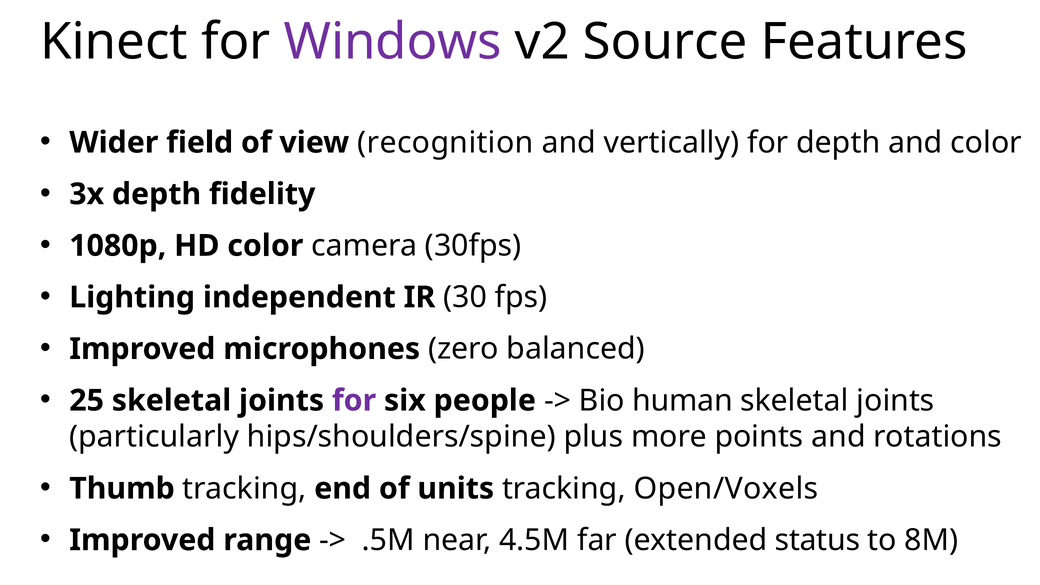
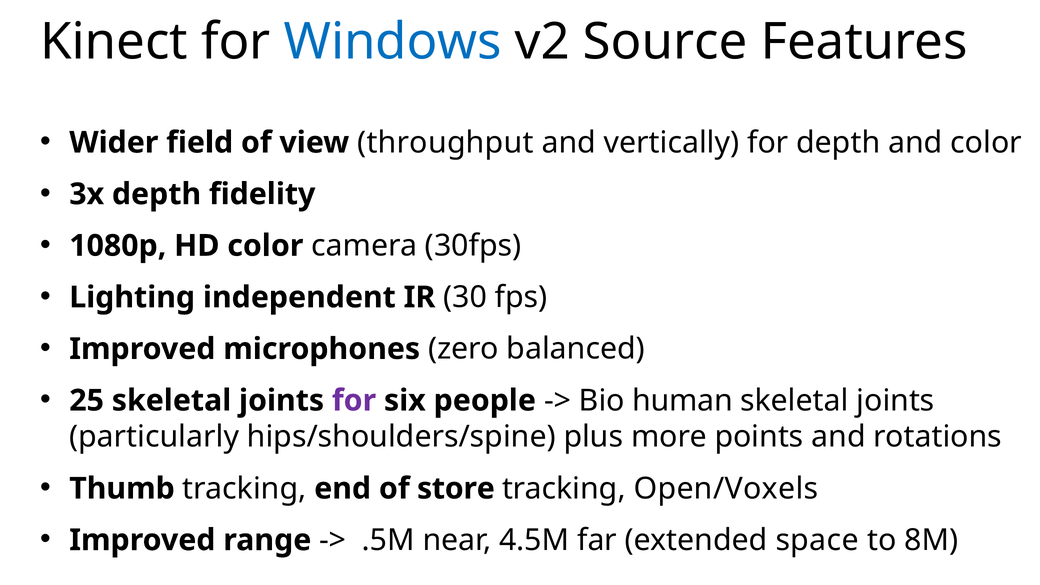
Windows colour: purple -> blue (393, 42)
recognition: recognition -> throughput (445, 143)
units: units -> store (456, 489)
status: status -> space (817, 540)
